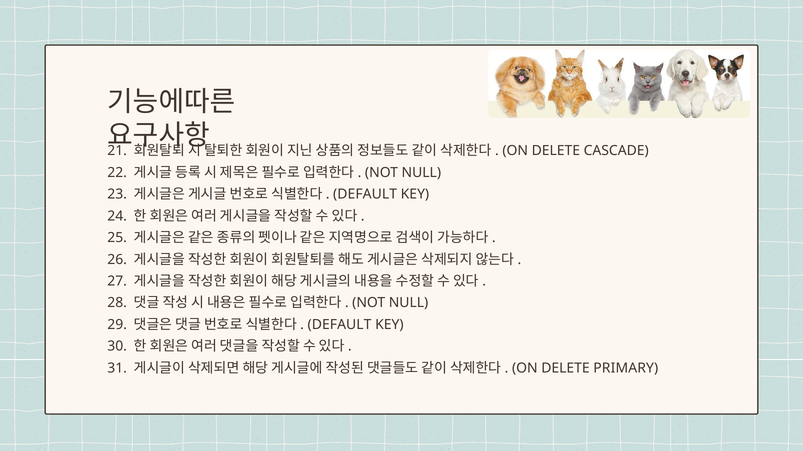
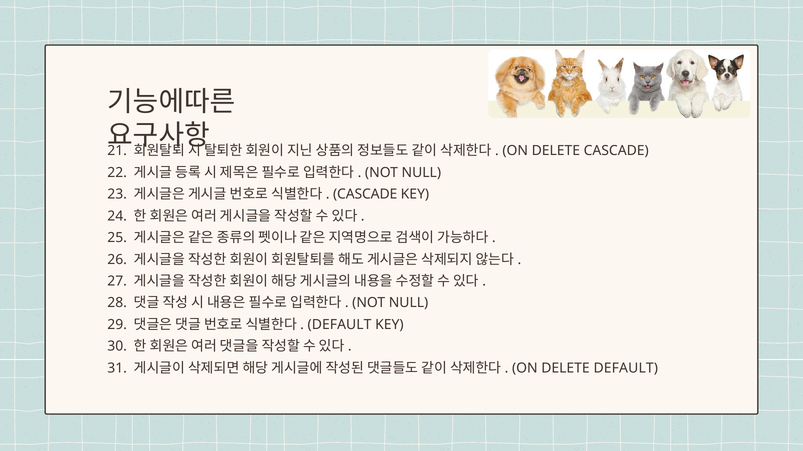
DEFAULT: DEFAULT -> CASCADE (365, 195)
DELETE PRIMARY: PRIMARY -> DEFAULT (626, 369)
